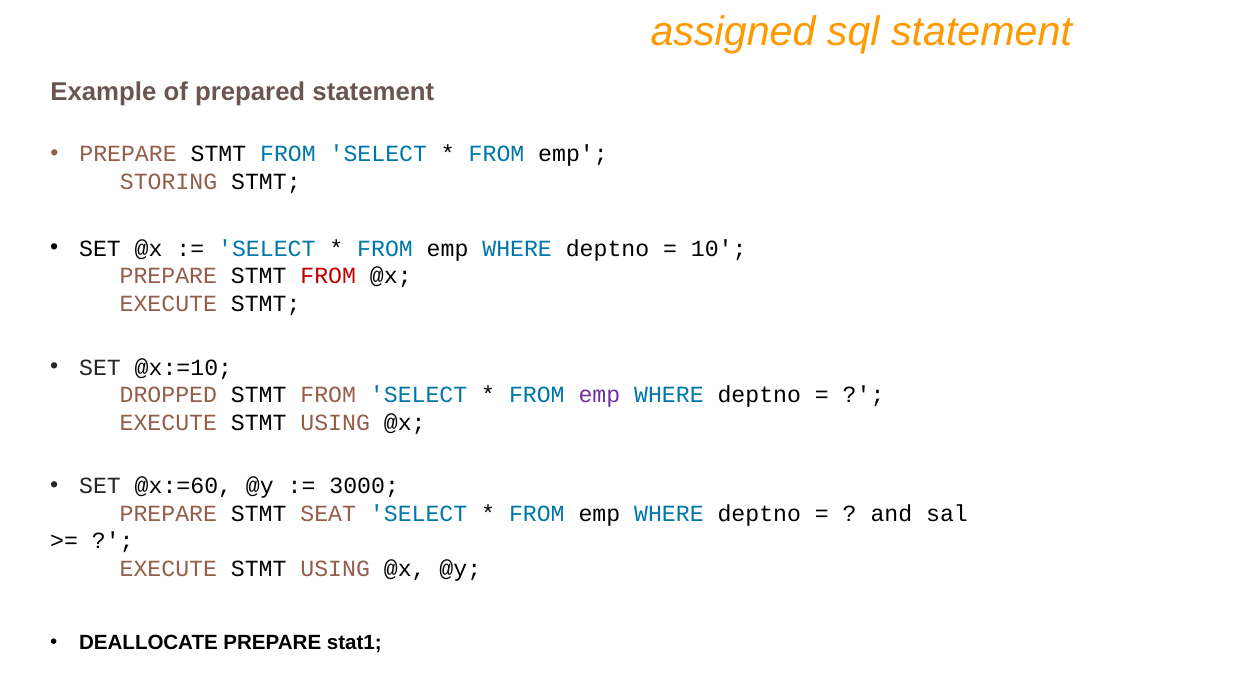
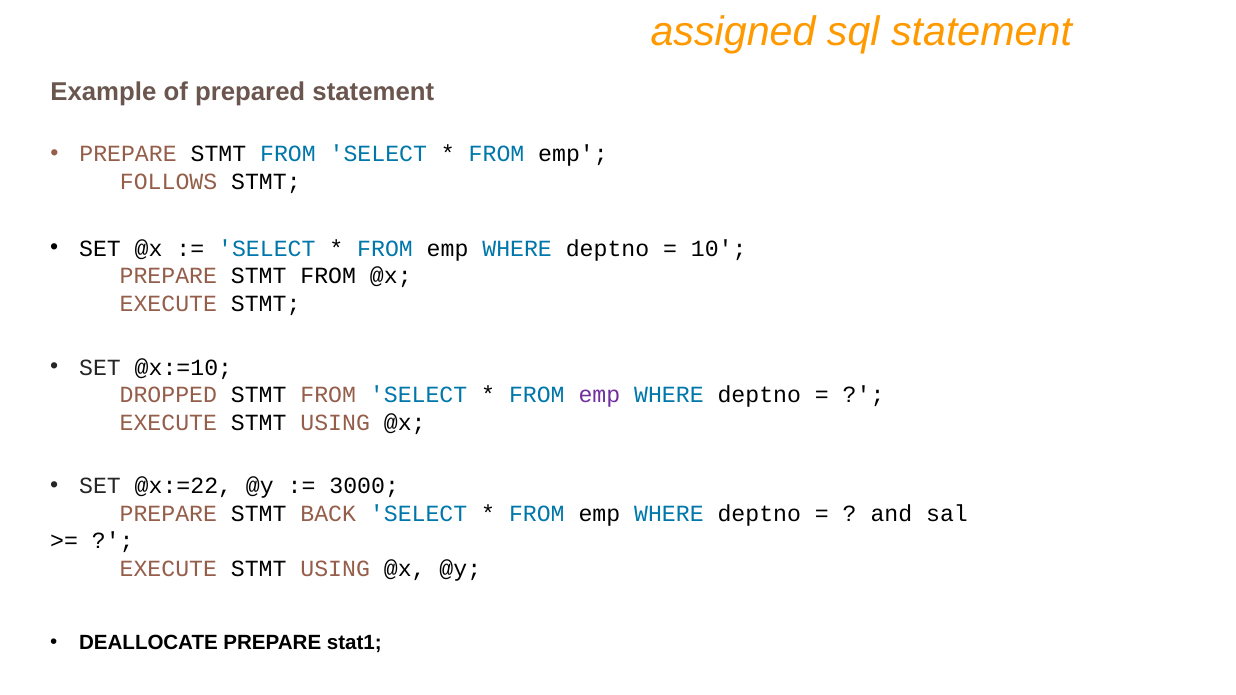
STORING: STORING -> FOLLOWS (169, 182)
FROM colour: red -> black (328, 276)
@x:=60: @x:=60 -> @x:=22 (183, 486)
SEAT: SEAT -> BACK (328, 514)
